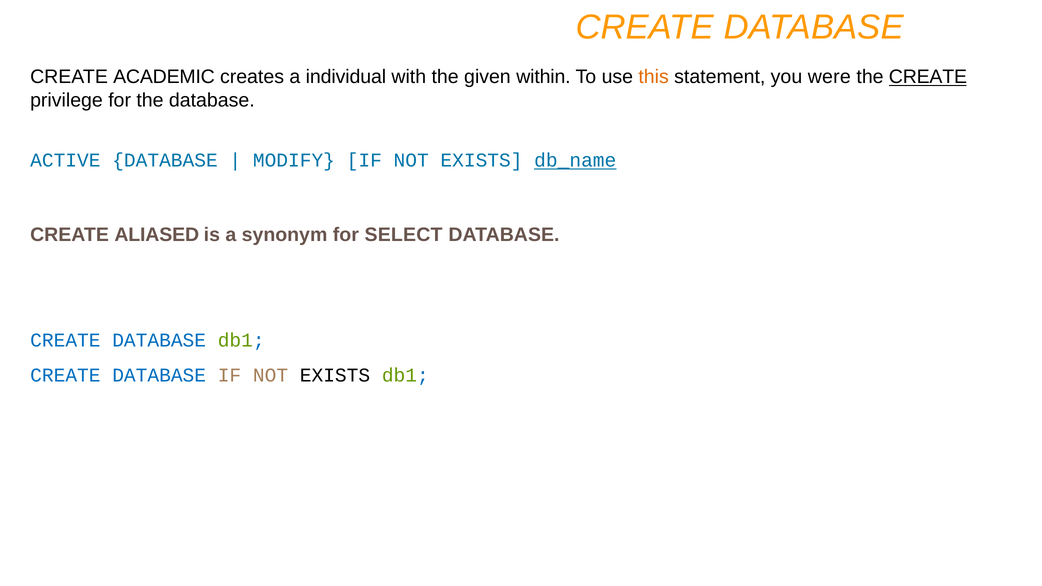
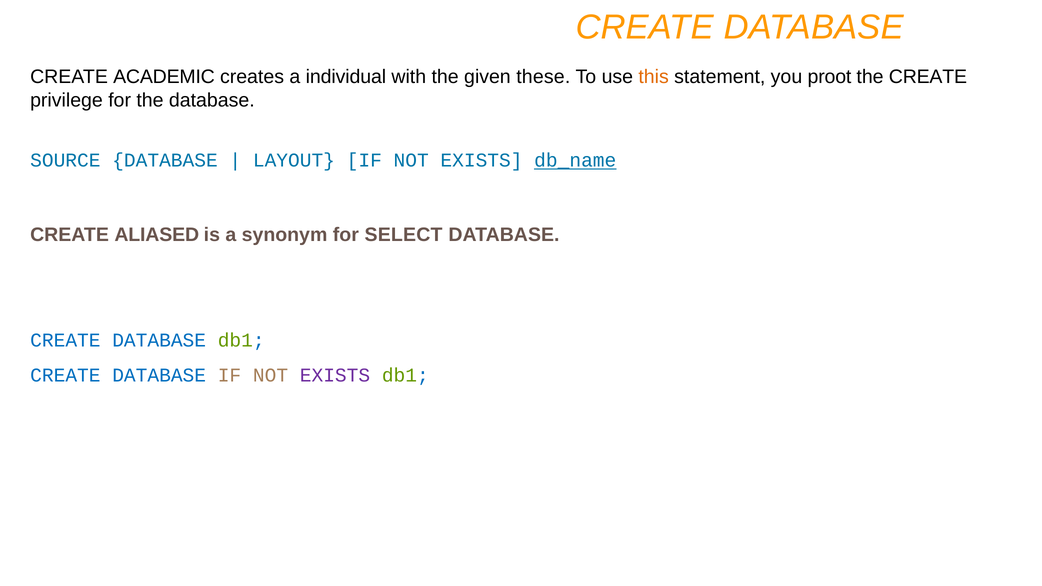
within: within -> these (543, 77)
were: were -> proot (829, 77)
CREATE underline: present -> none (928, 77)
ACTIVE: ACTIVE -> SOURCE (65, 161)
MODIFY: MODIFY -> LAYOUT (294, 161)
EXISTS colour: black -> purple (335, 375)
